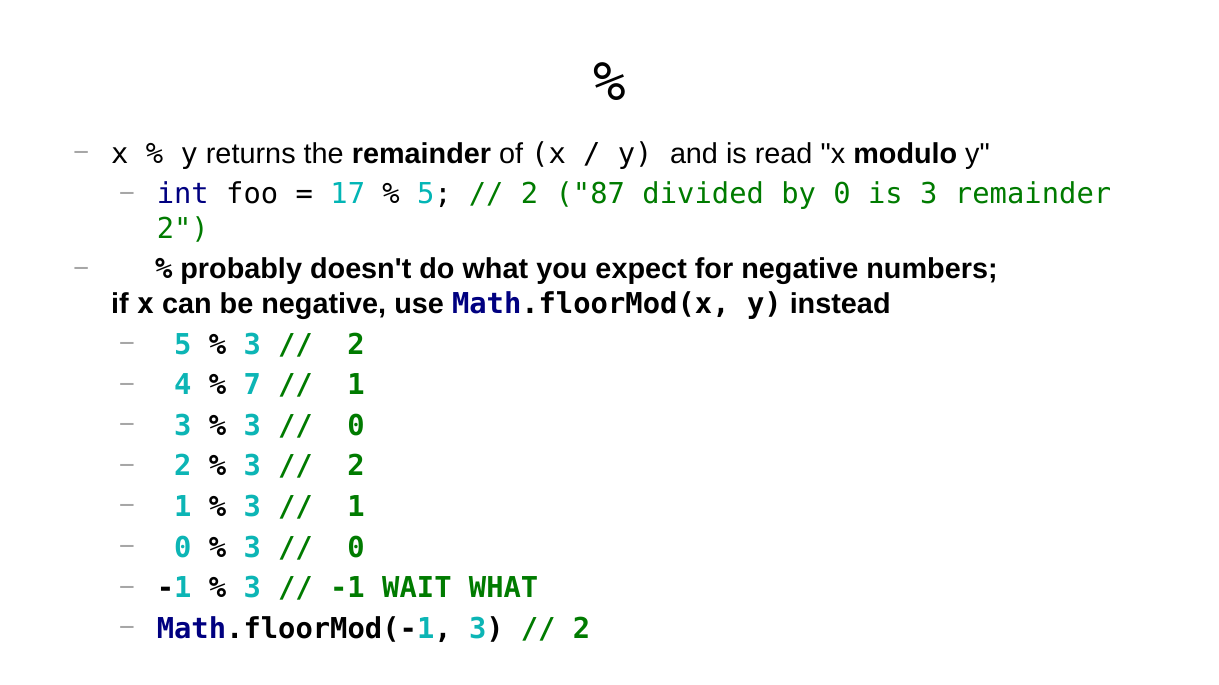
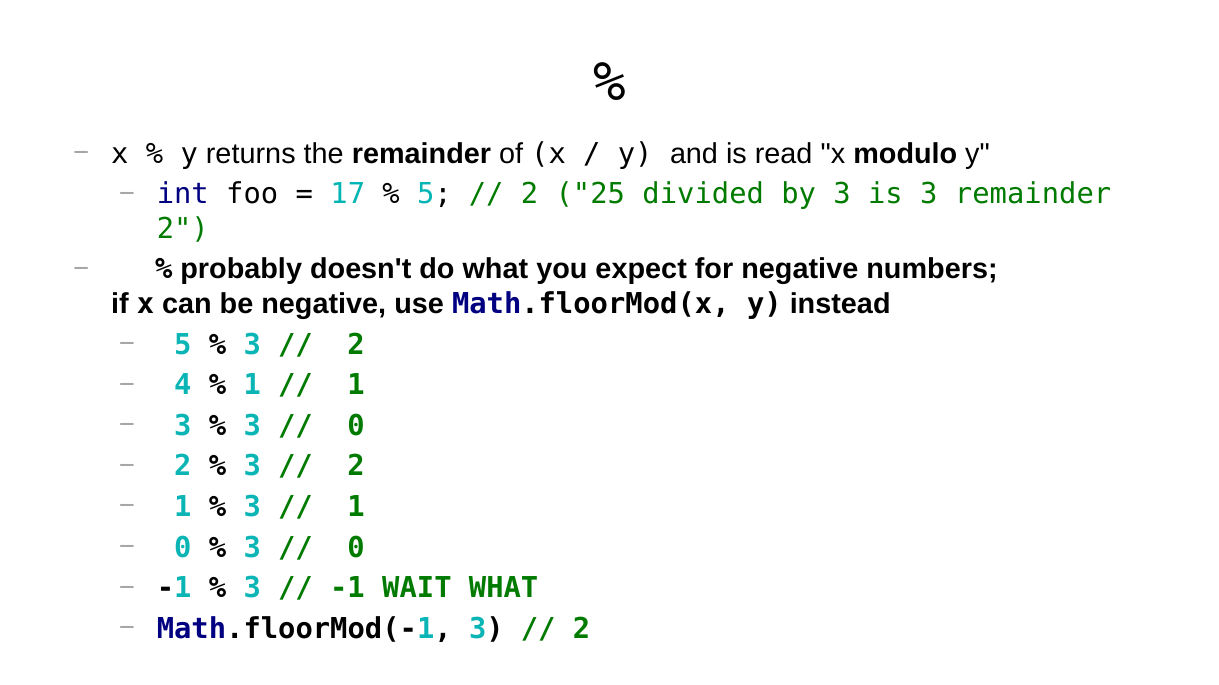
87: 87 -> 25 (590, 194)
by 0: 0 -> 3 (842, 194)
7: 7 -> 1 (252, 386)
